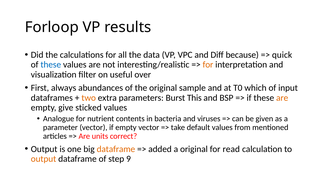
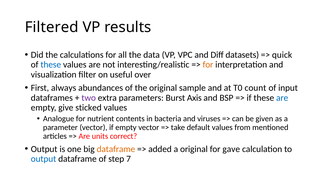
Forloop: Forloop -> Filtered (52, 27)
because: because -> datasets (242, 55)
which: which -> count (255, 88)
two colour: orange -> purple (89, 98)
This: This -> Axis (194, 98)
are colour: orange -> blue (282, 98)
read: read -> gave (231, 149)
output colour: orange -> blue (44, 159)
9: 9 -> 7 (129, 159)
